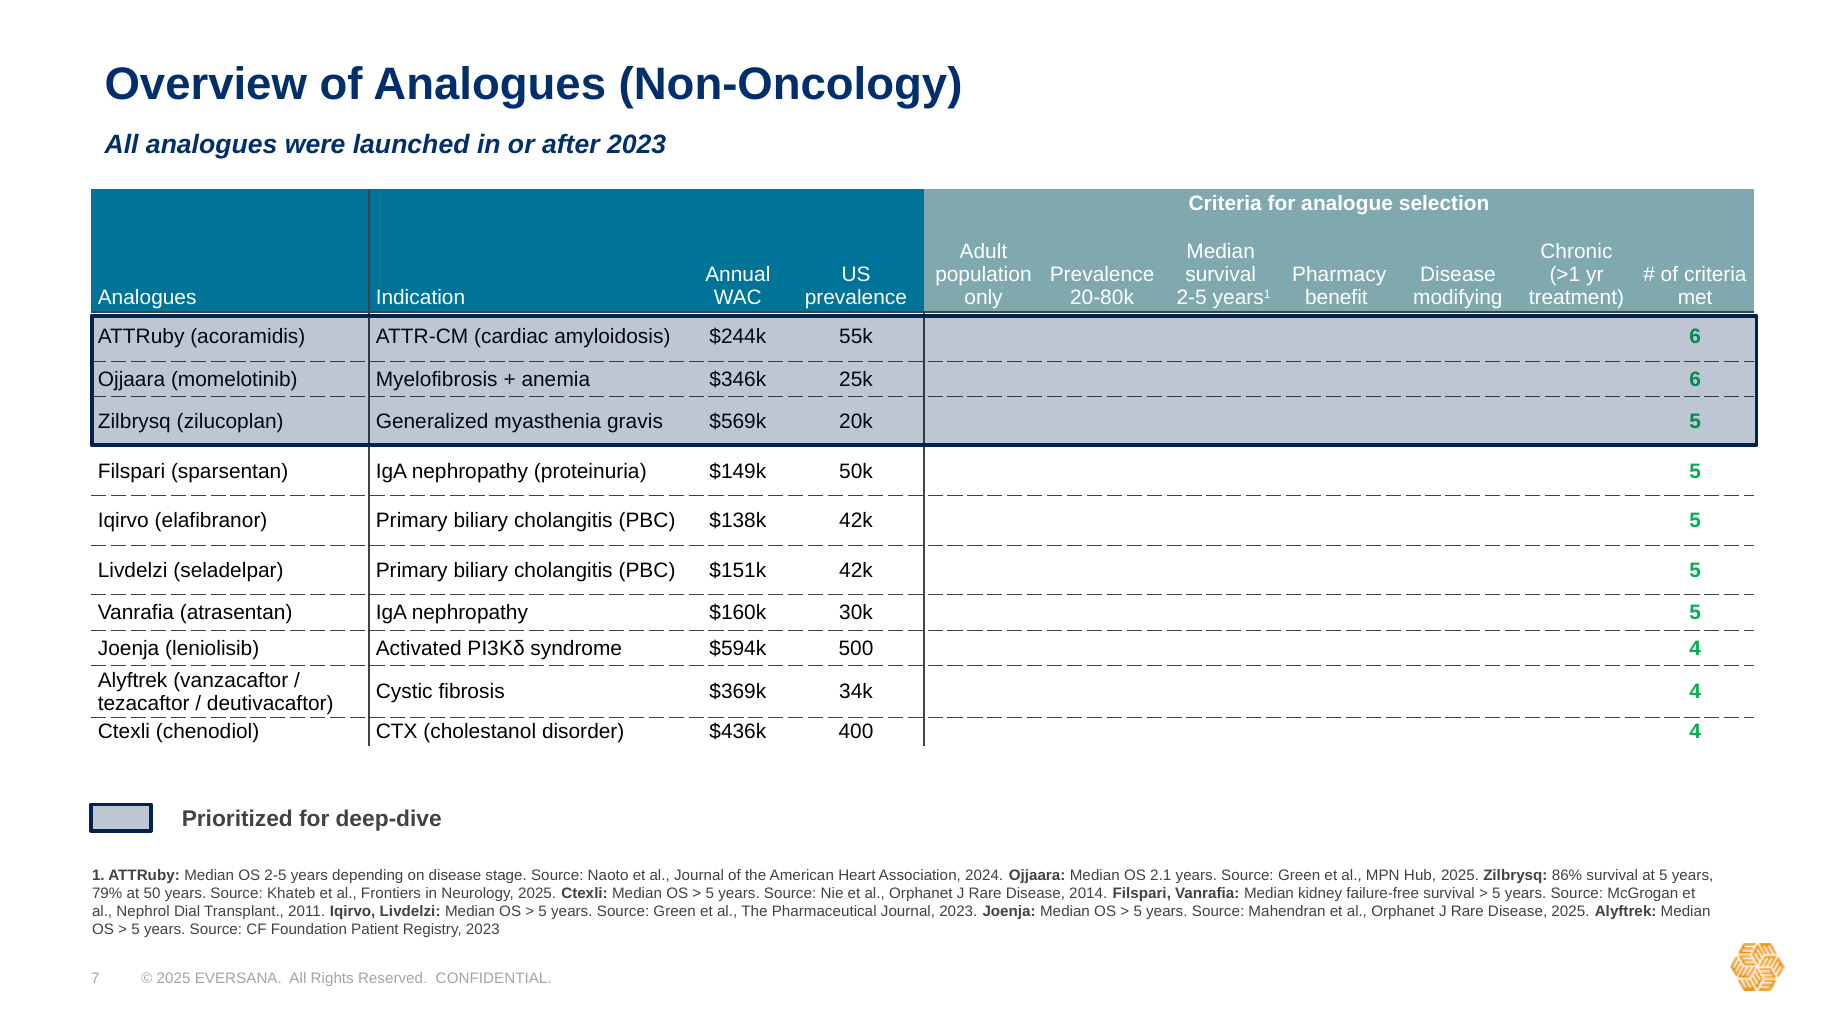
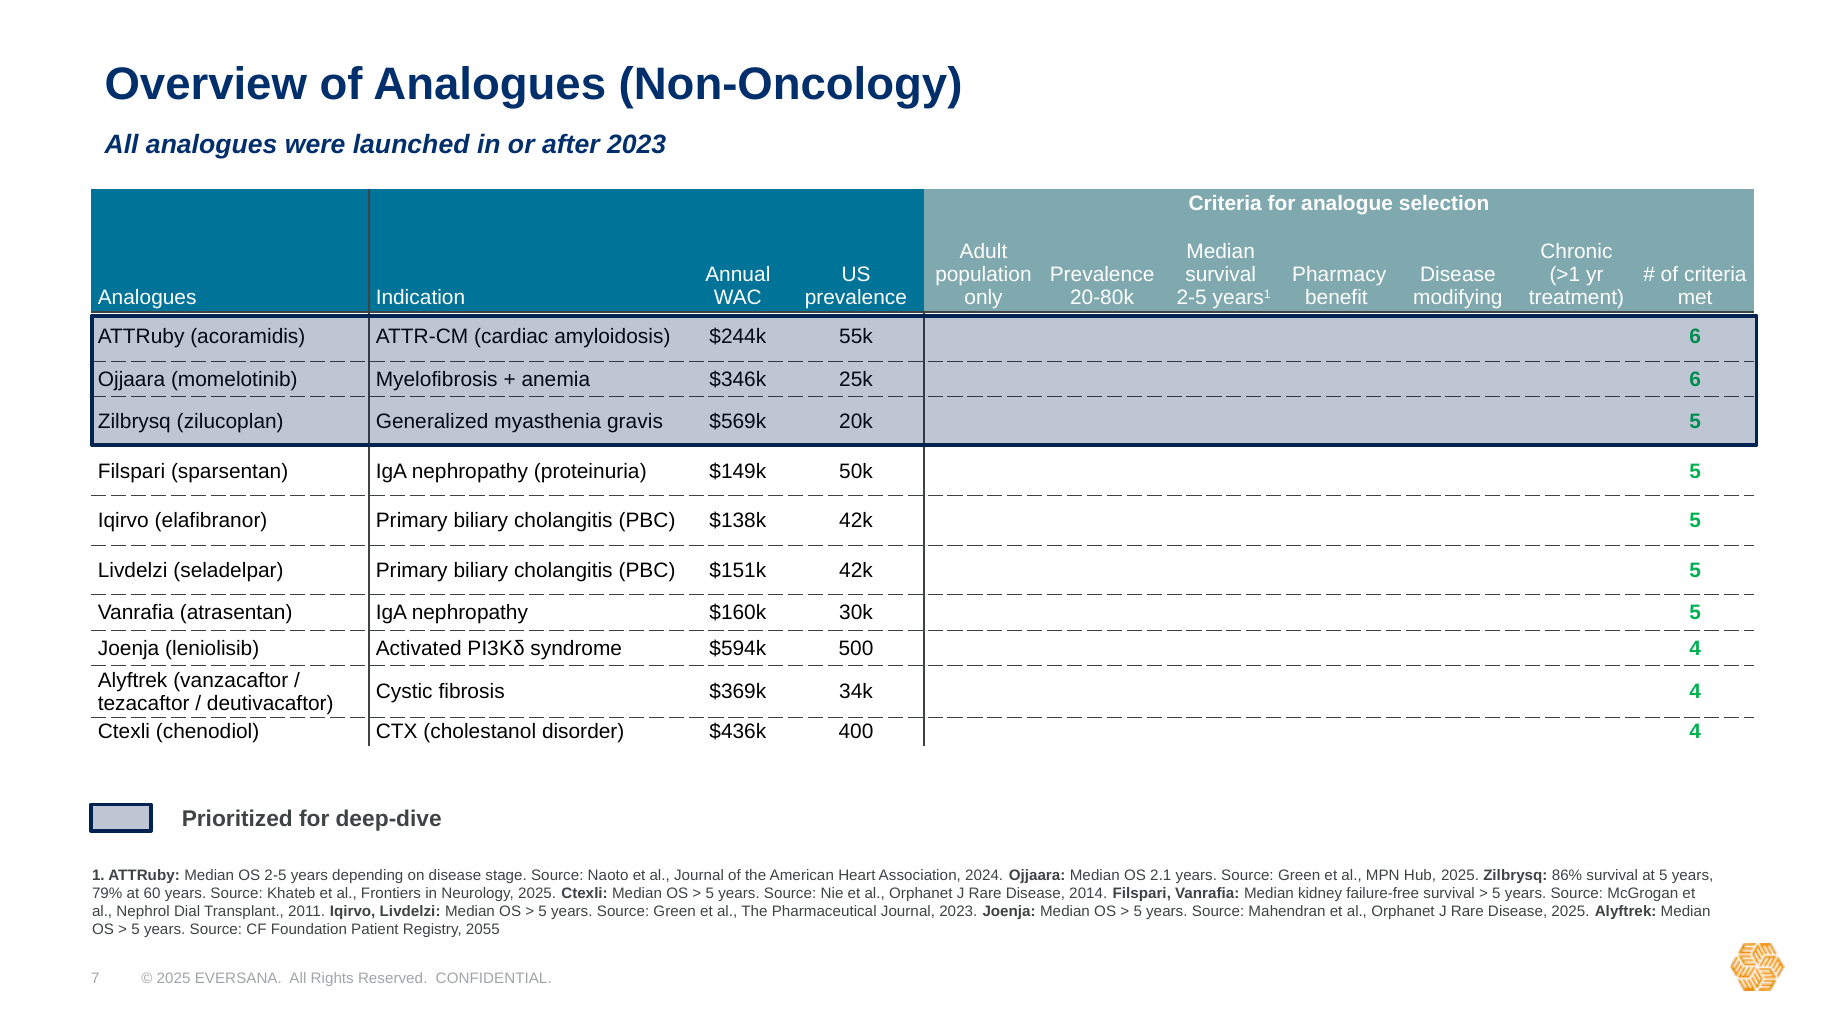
50: 50 -> 60 (152, 893)
Registry 2023: 2023 -> 2055 (483, 930)
